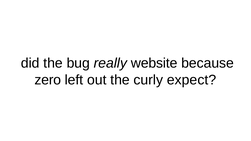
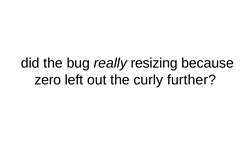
website: website -> resizing (154, 63)
expect: expect -> further (192, 80)
